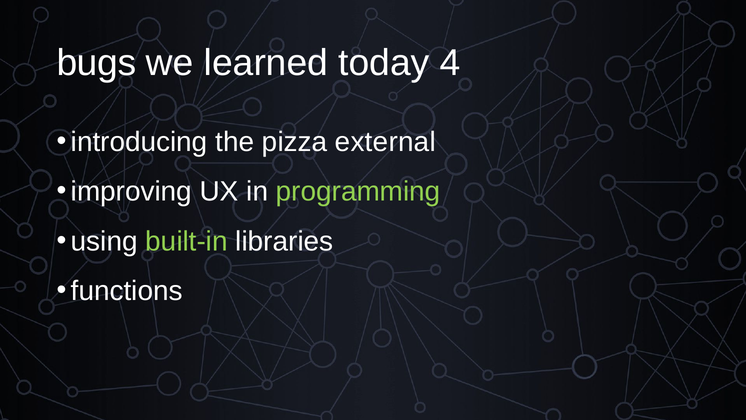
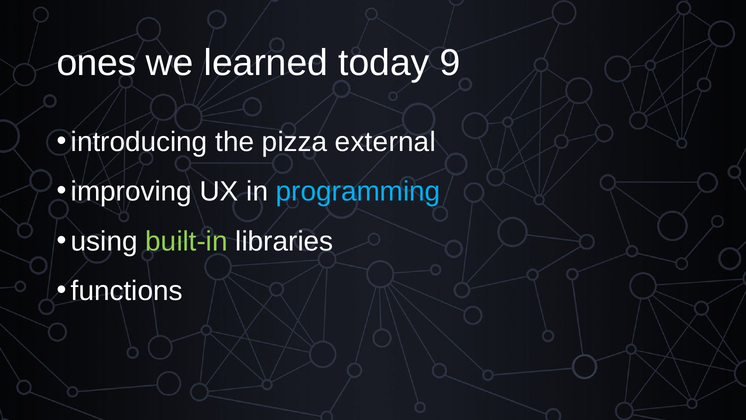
bugs: bugs -> ones (96, 63)
4: 4 -> 9 (450, 63)
programming colour: light green -> light blue (358, 191)
